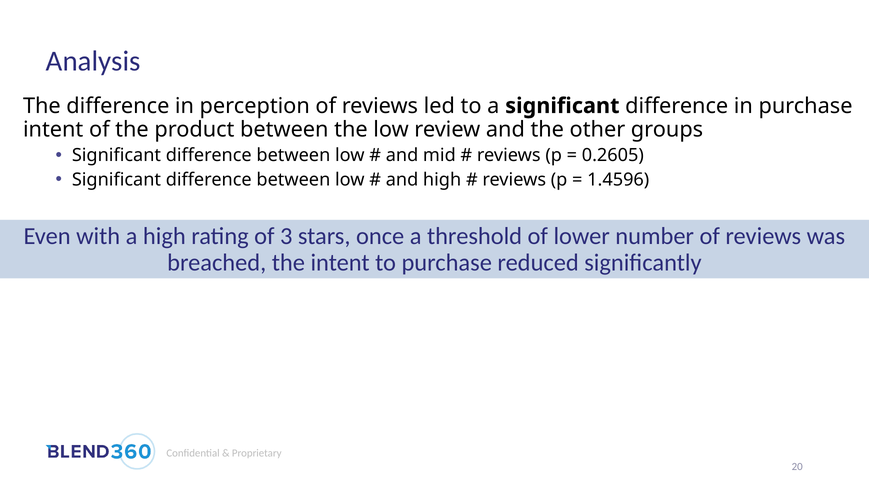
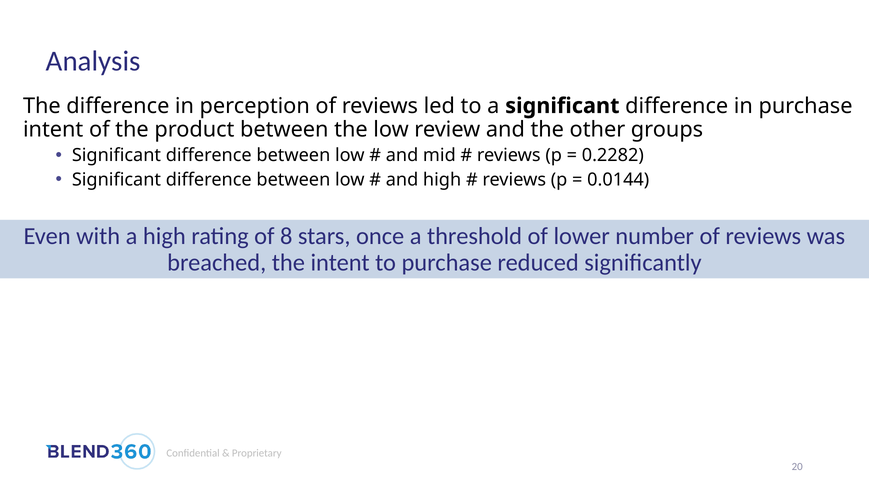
0.2605: 0.2605 -> 0.2282 (613, 155)
1.4596: 1.4596 -> 0.0144 (618, 179)
3: 3 -> 8 (286, 236)
